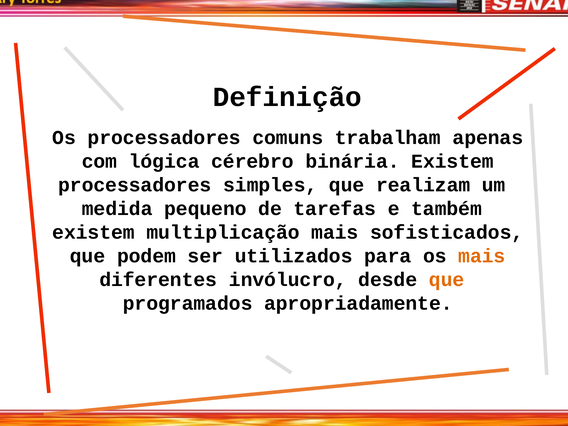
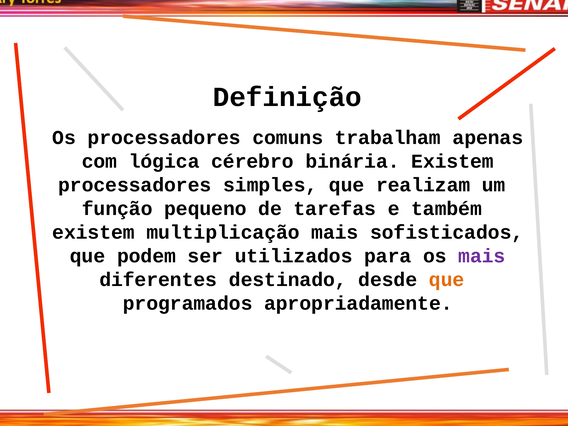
medida: medida -> função (117, 209)
mais colour: orange -> purple (482, 256)
invólucro: invólucro -> destinado (288, 280)
